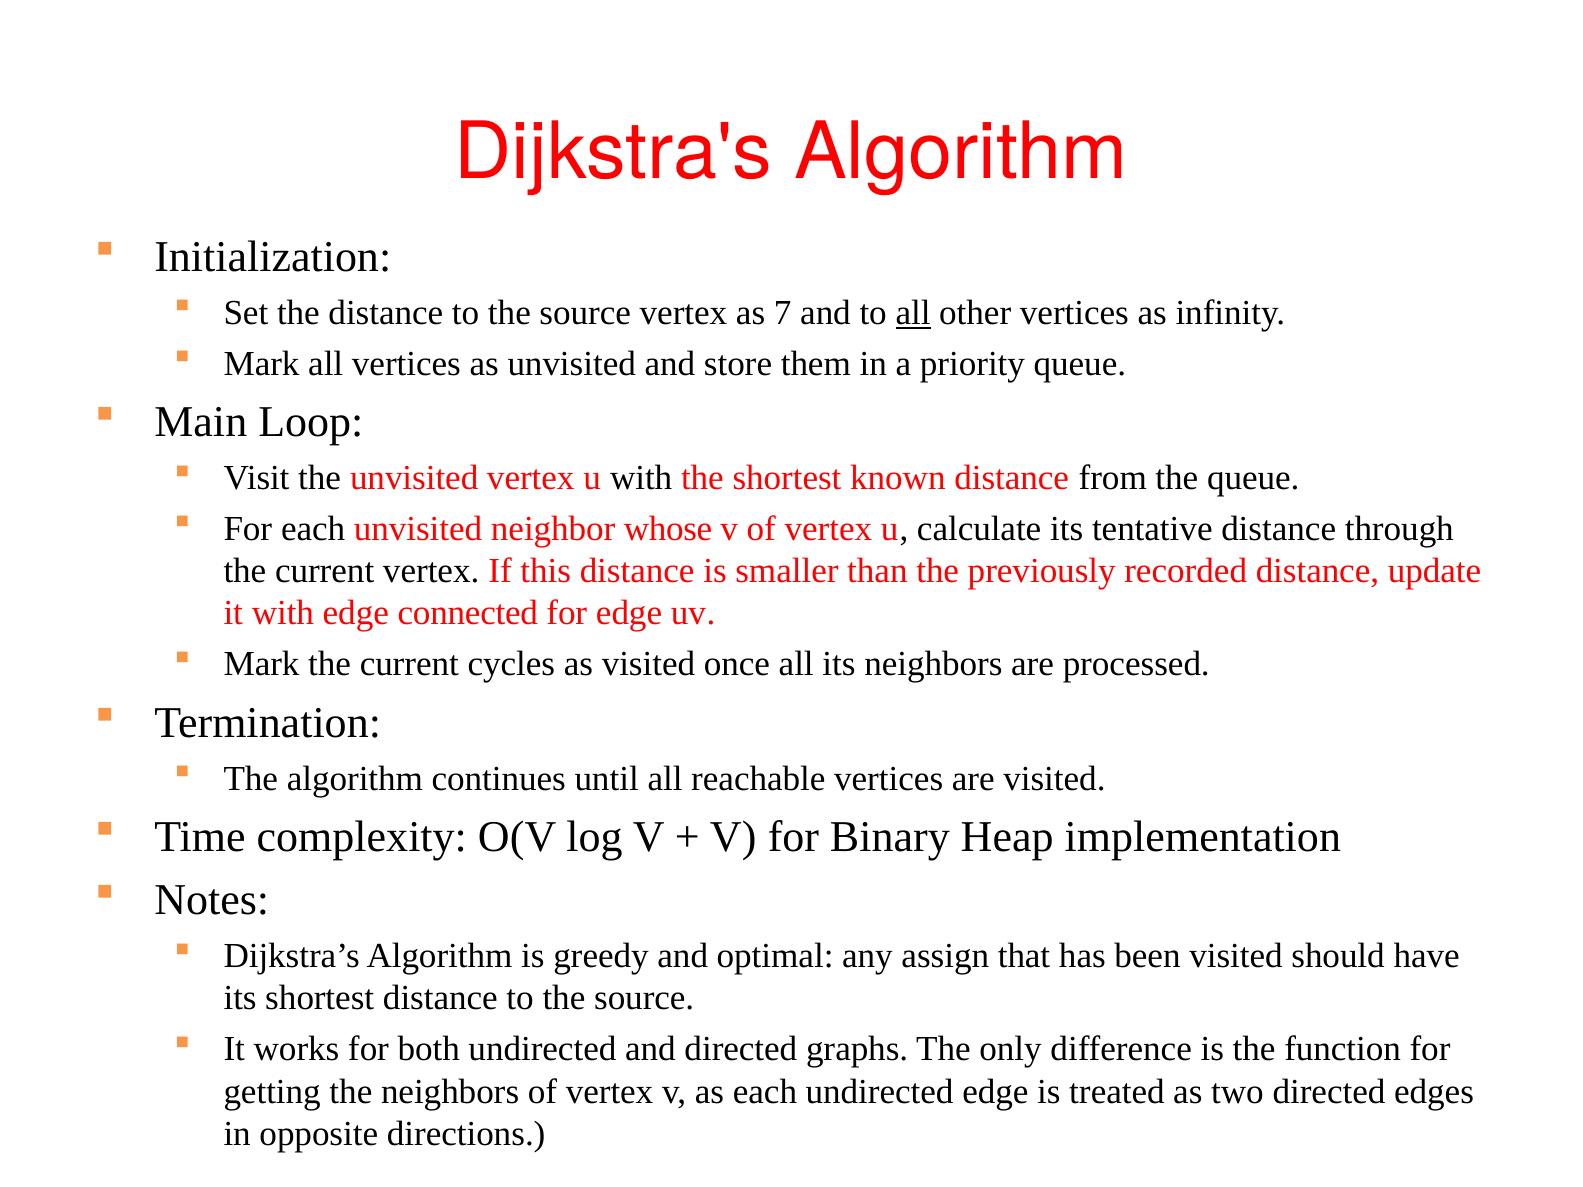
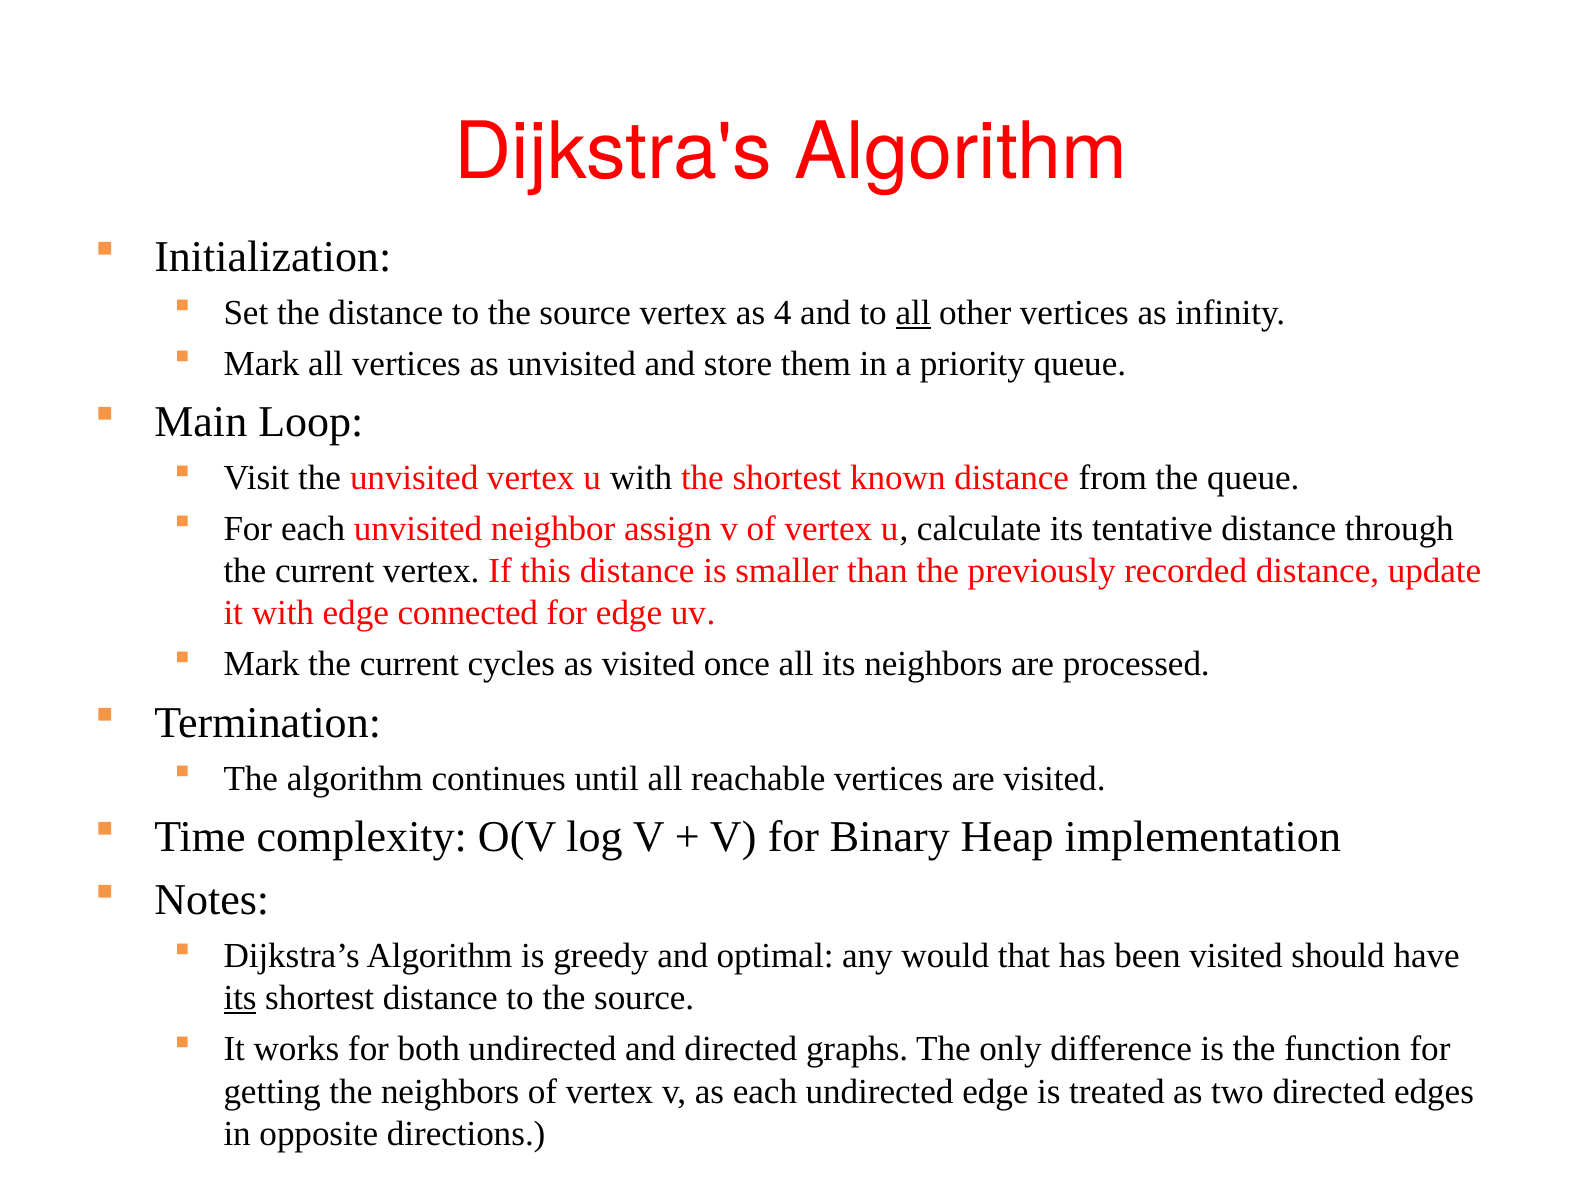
7: 7 -> 4 (783, 313)
whose: whose -> assign (668, 529)
assign: assign -> would (945, 956)
its underline: none -> present (240, 998)
